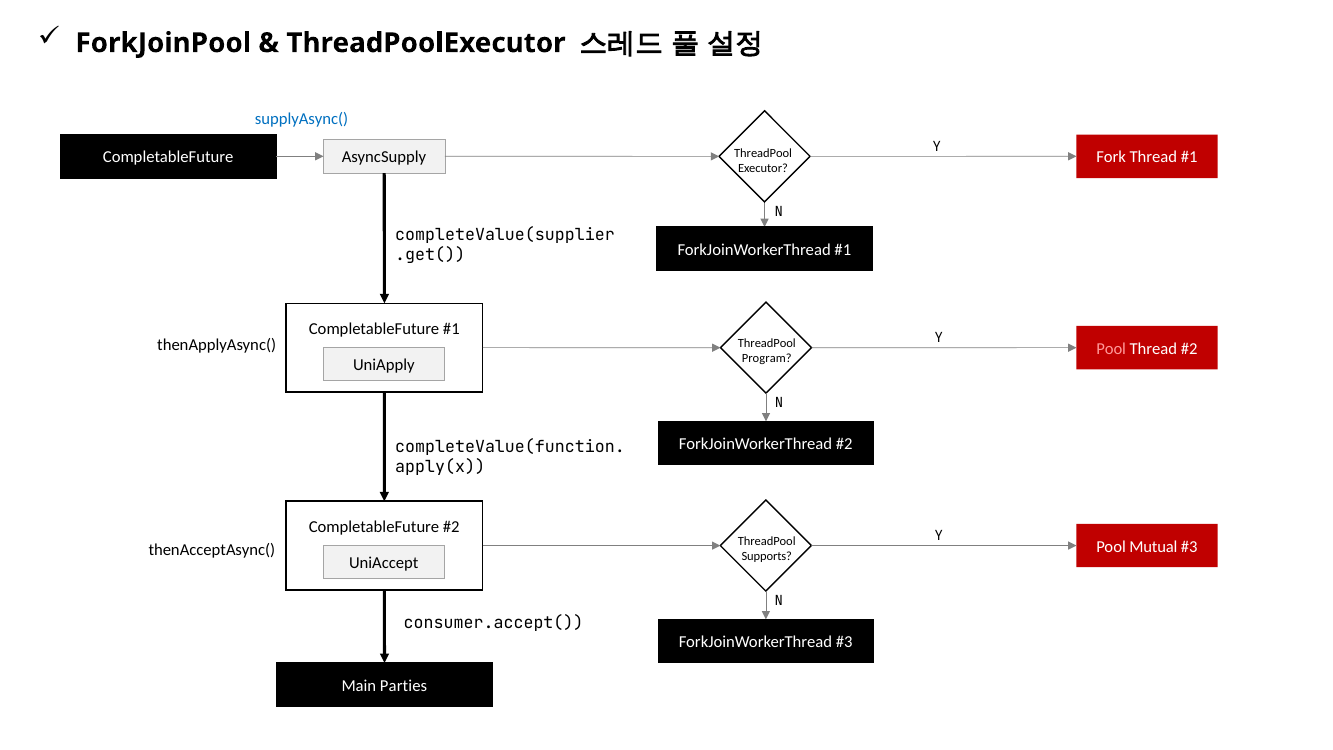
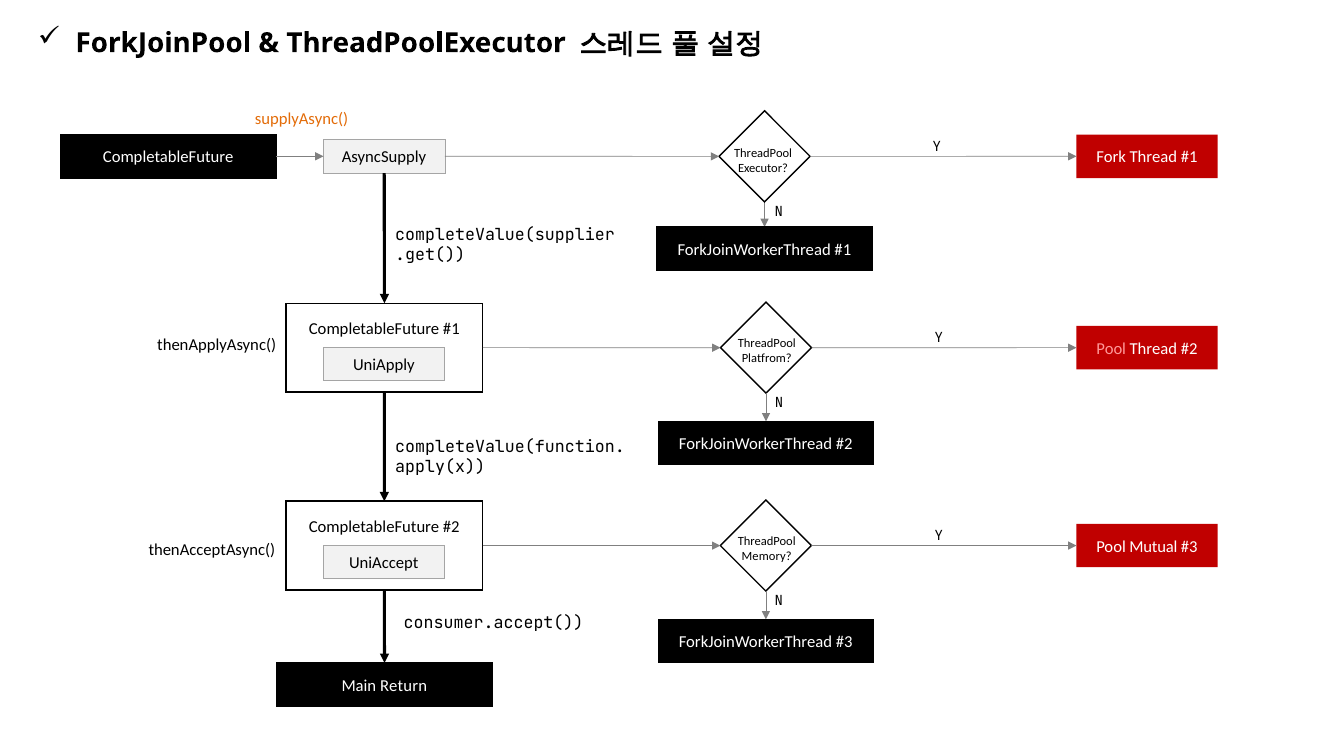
supplyAsync( colour: blue -> orange (302, 119)
Program: Program -> Platfrom (767, 359)
Supports: Supports -> Memory (767, 557)
Parties: Parties -> Return (404, 686)
